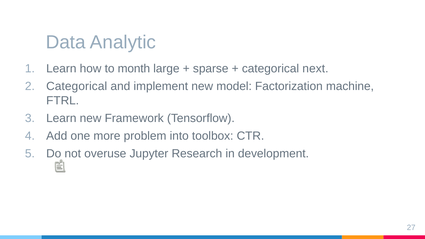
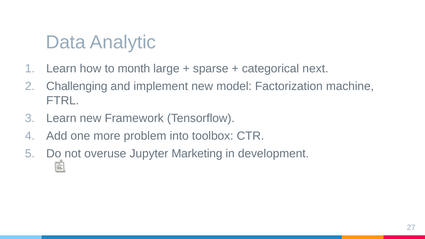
Categorical: Categorical -> Challenging (77, 86)
Research: Research -> Marketing (197, 154)
